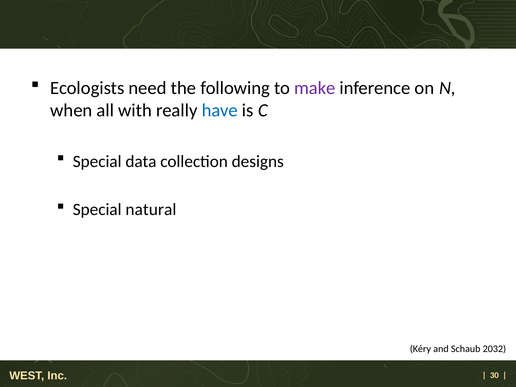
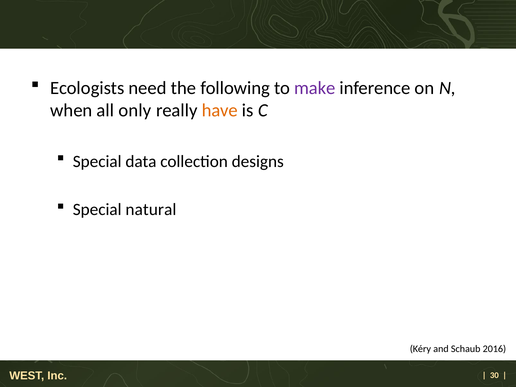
with: with -> only (135, 110)
have colour: blue -> orange (220, 110)
2032: 2032 -> 2016 (494, 349)
